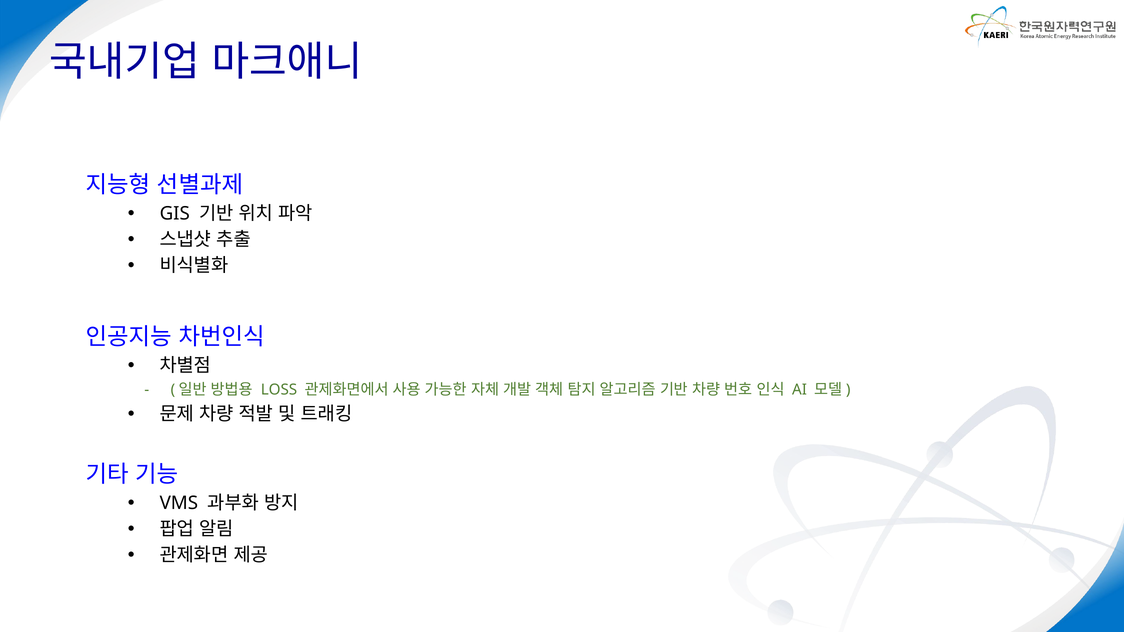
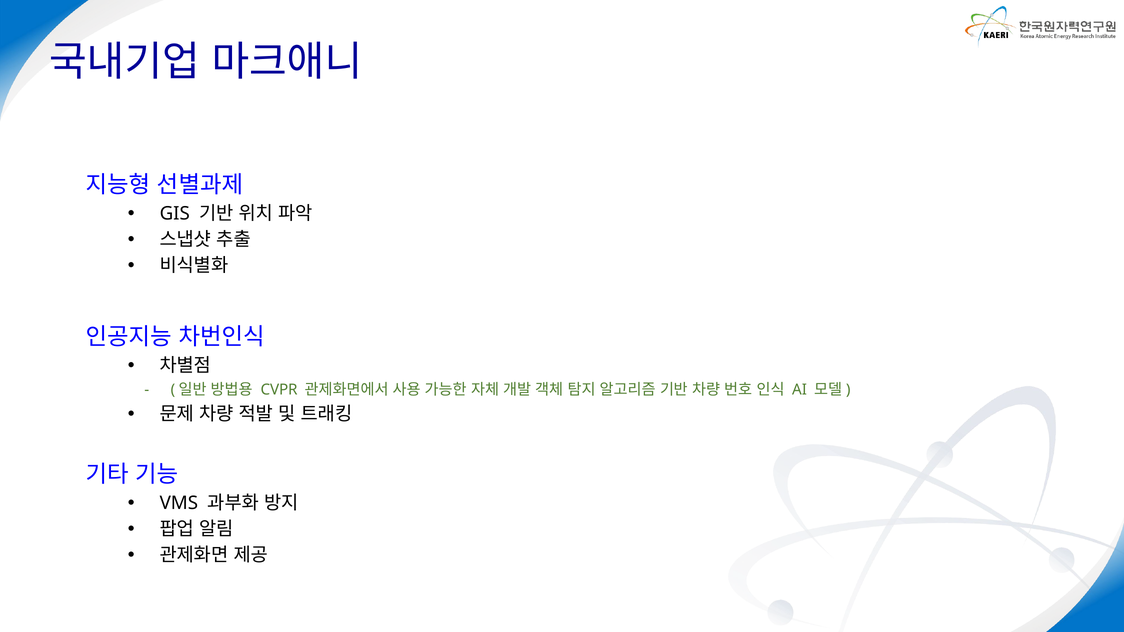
LOSS: LOSS -> CVPR (279, 390)
